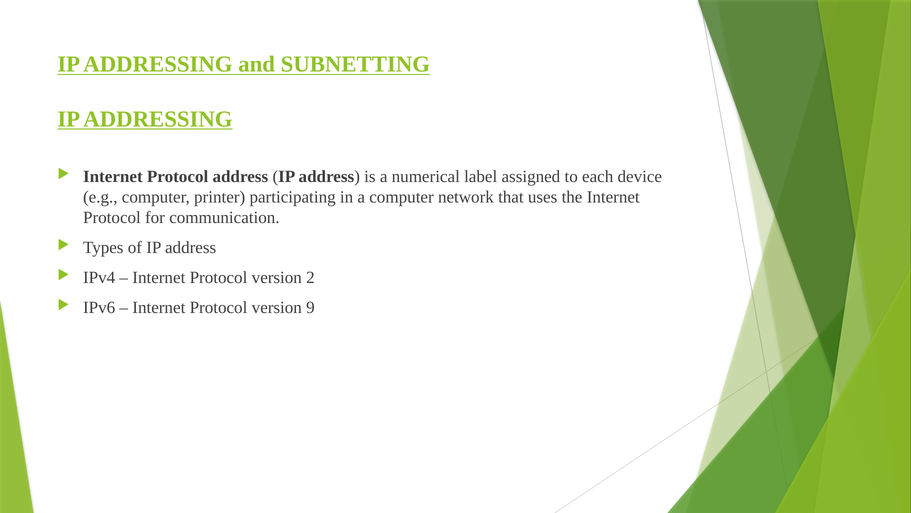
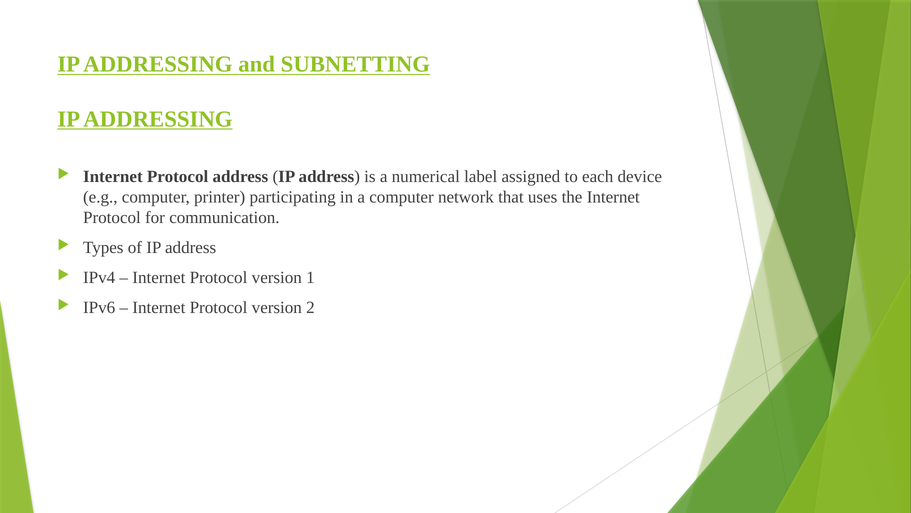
2: 2 -> 1 (310, 277)
9: 9 -> 2 (310, 307)
